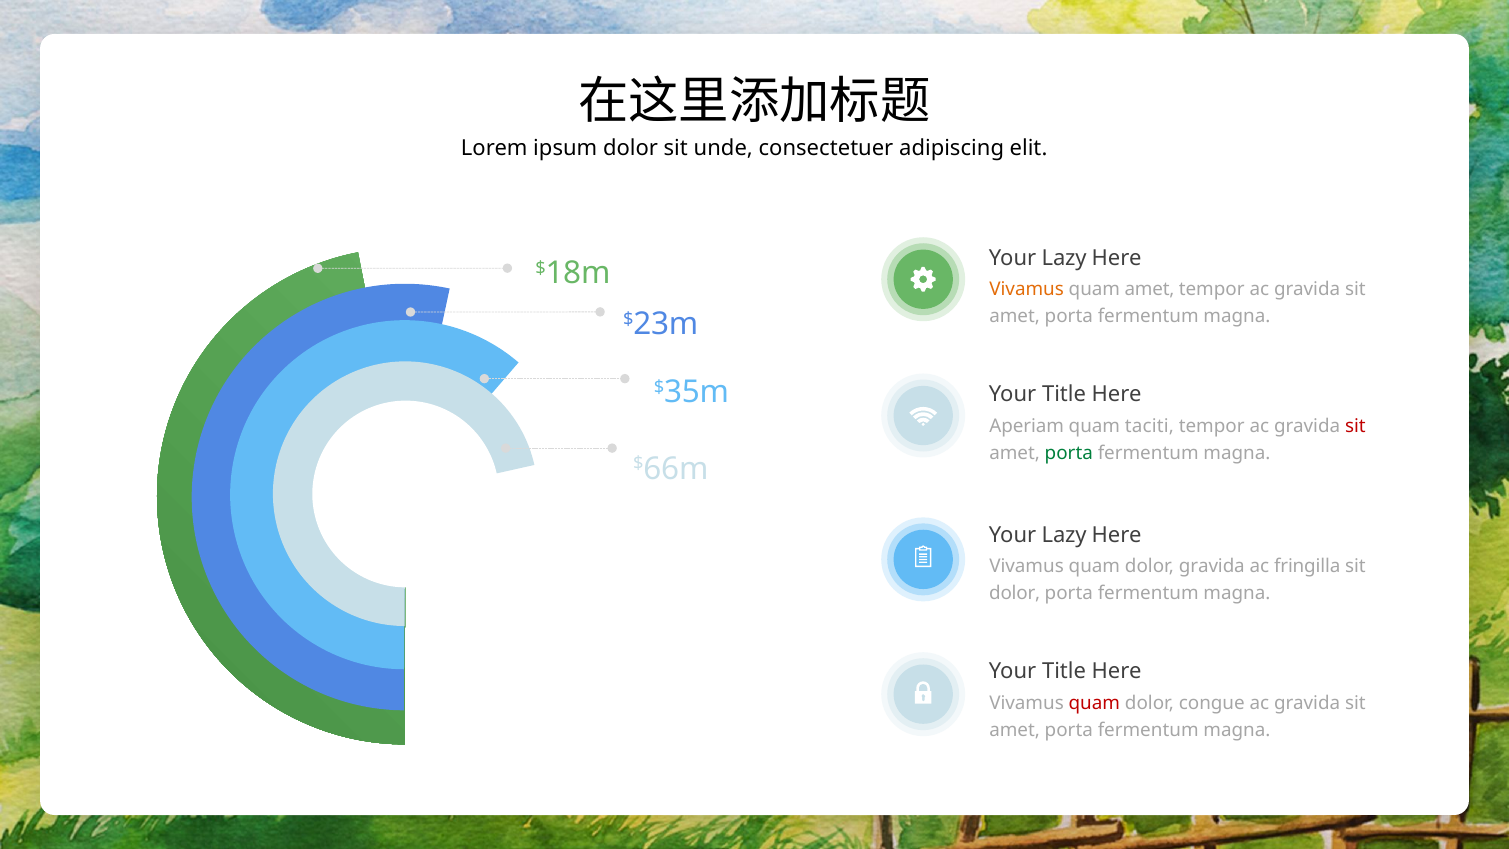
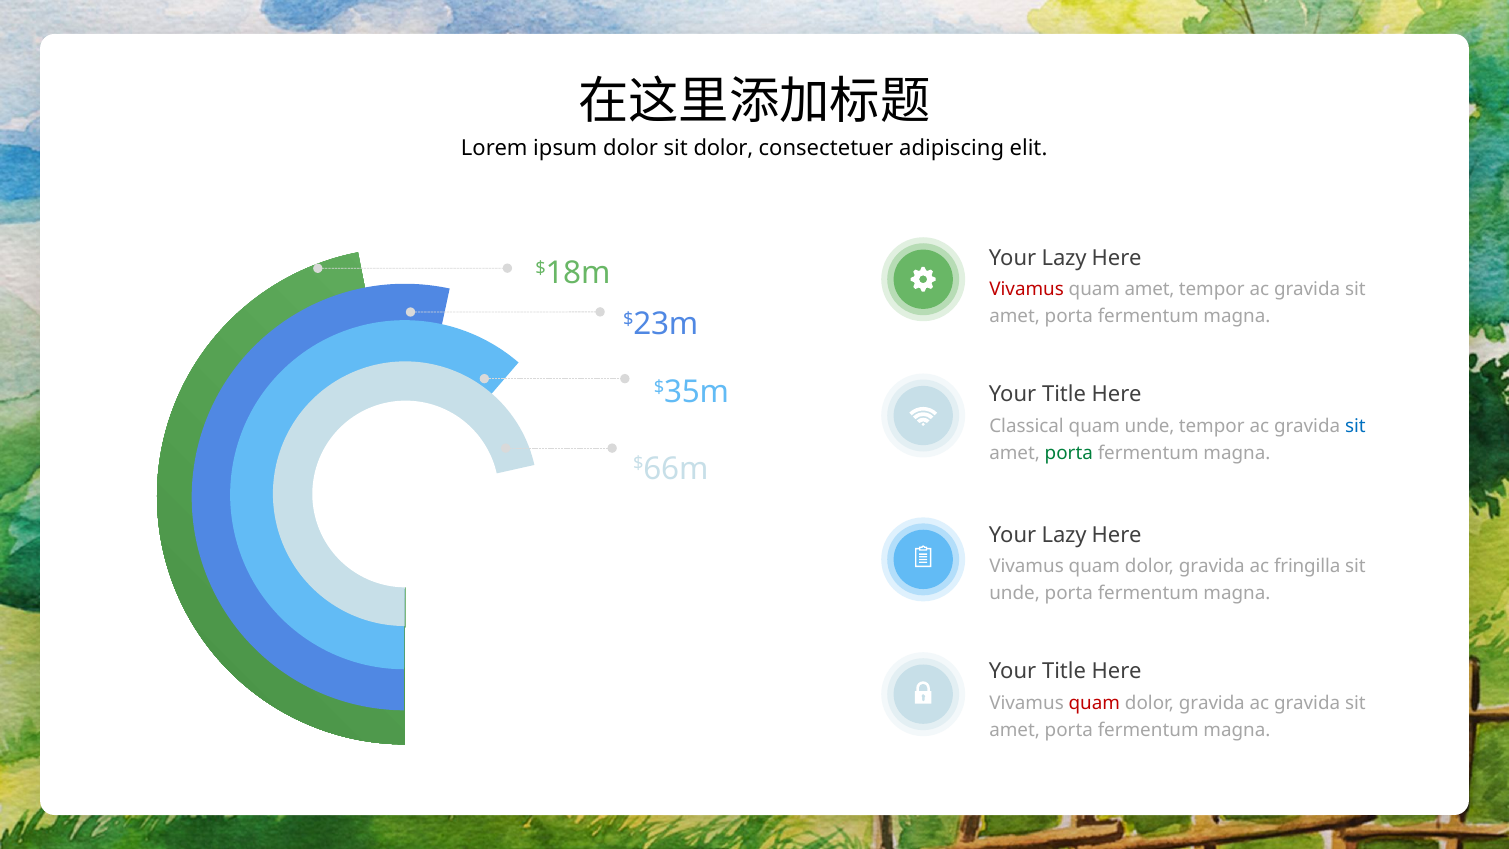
sit unde: unde -> dolor (723, 148)
Vivamus colour: orange -> red (1027, 290)
Aperiam: Aperiam -> Classical (1027, 426)
quam taciti: taciti -> unde (1150, 426)
sit colour: red -> blue (1355, 426)
dolor: dolor -> unde (1015, 594)
congue: congue -> gravida (1212, 703)
